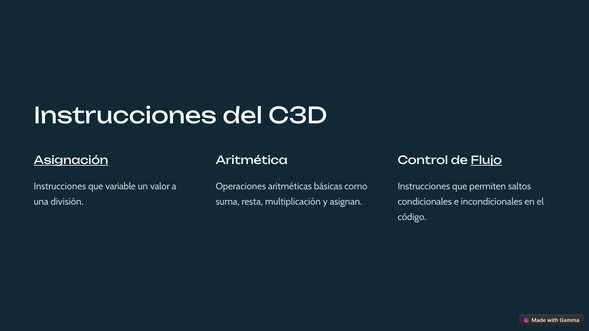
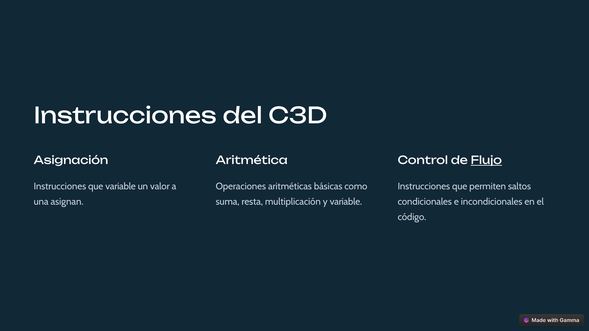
Asignación underline: present -> none (71, 161)
división: división -> asignan (67, 202)
y asignan: asignan -> variable (346, 202)
